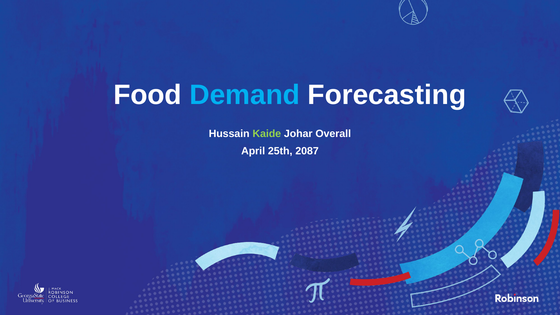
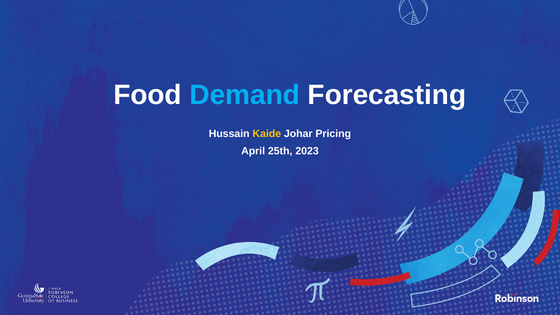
Kaide colour: light green -> yellow (267, 134)
Overall: Overall -> Pricing (333, 134)
2087: 2087 -> 2023 (307, 151)
